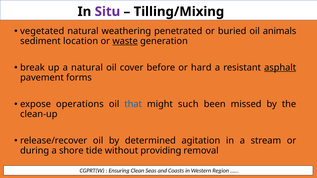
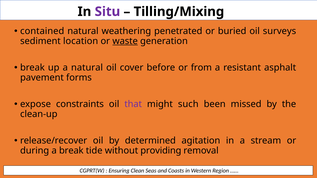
vegetated: vegetated -> contained (42, 31)
animals: animals -> surveys (279, 31)
hard: hard -> from (201, 68)
asphalt underline: present -> none (280, 68)
operations: operations -> constraints (80, 104)
that colour: blue -> purple (133, 104)
a shore: shore -> break (71, 151)
